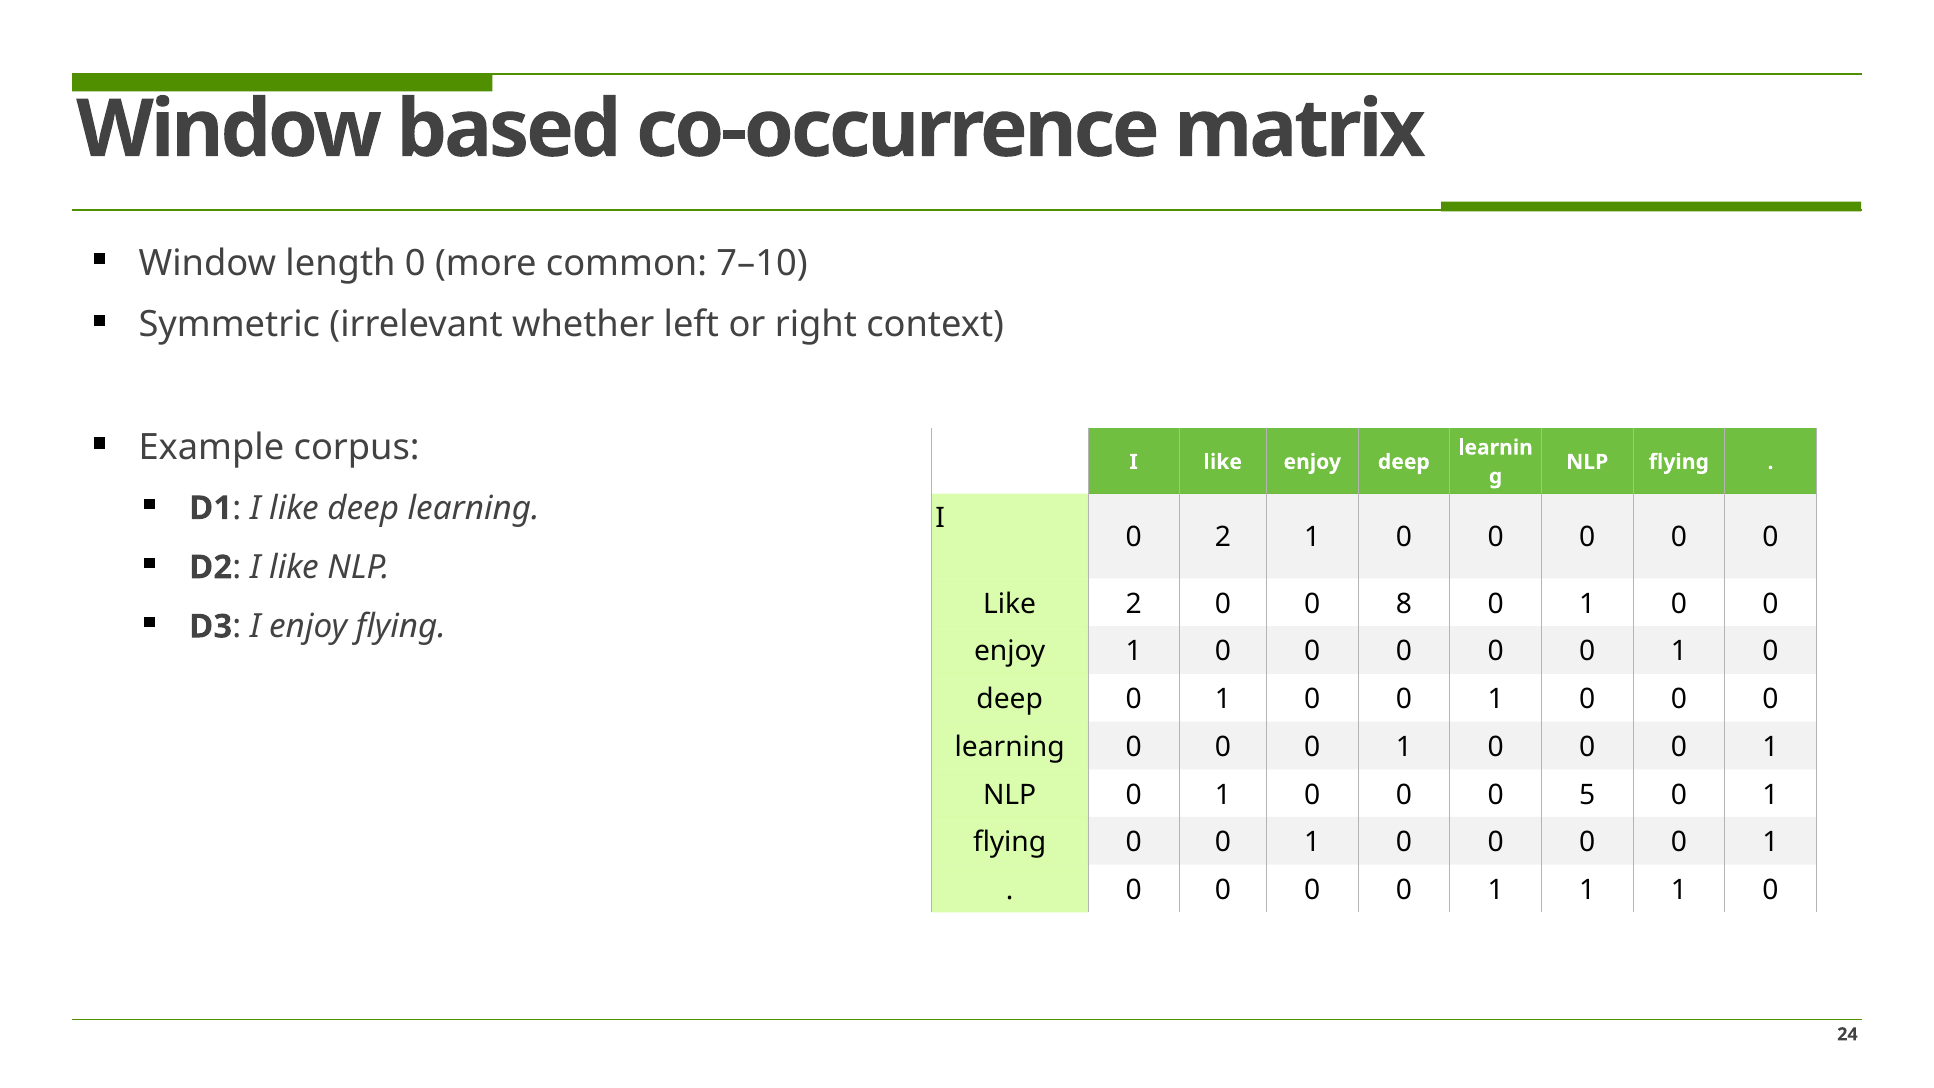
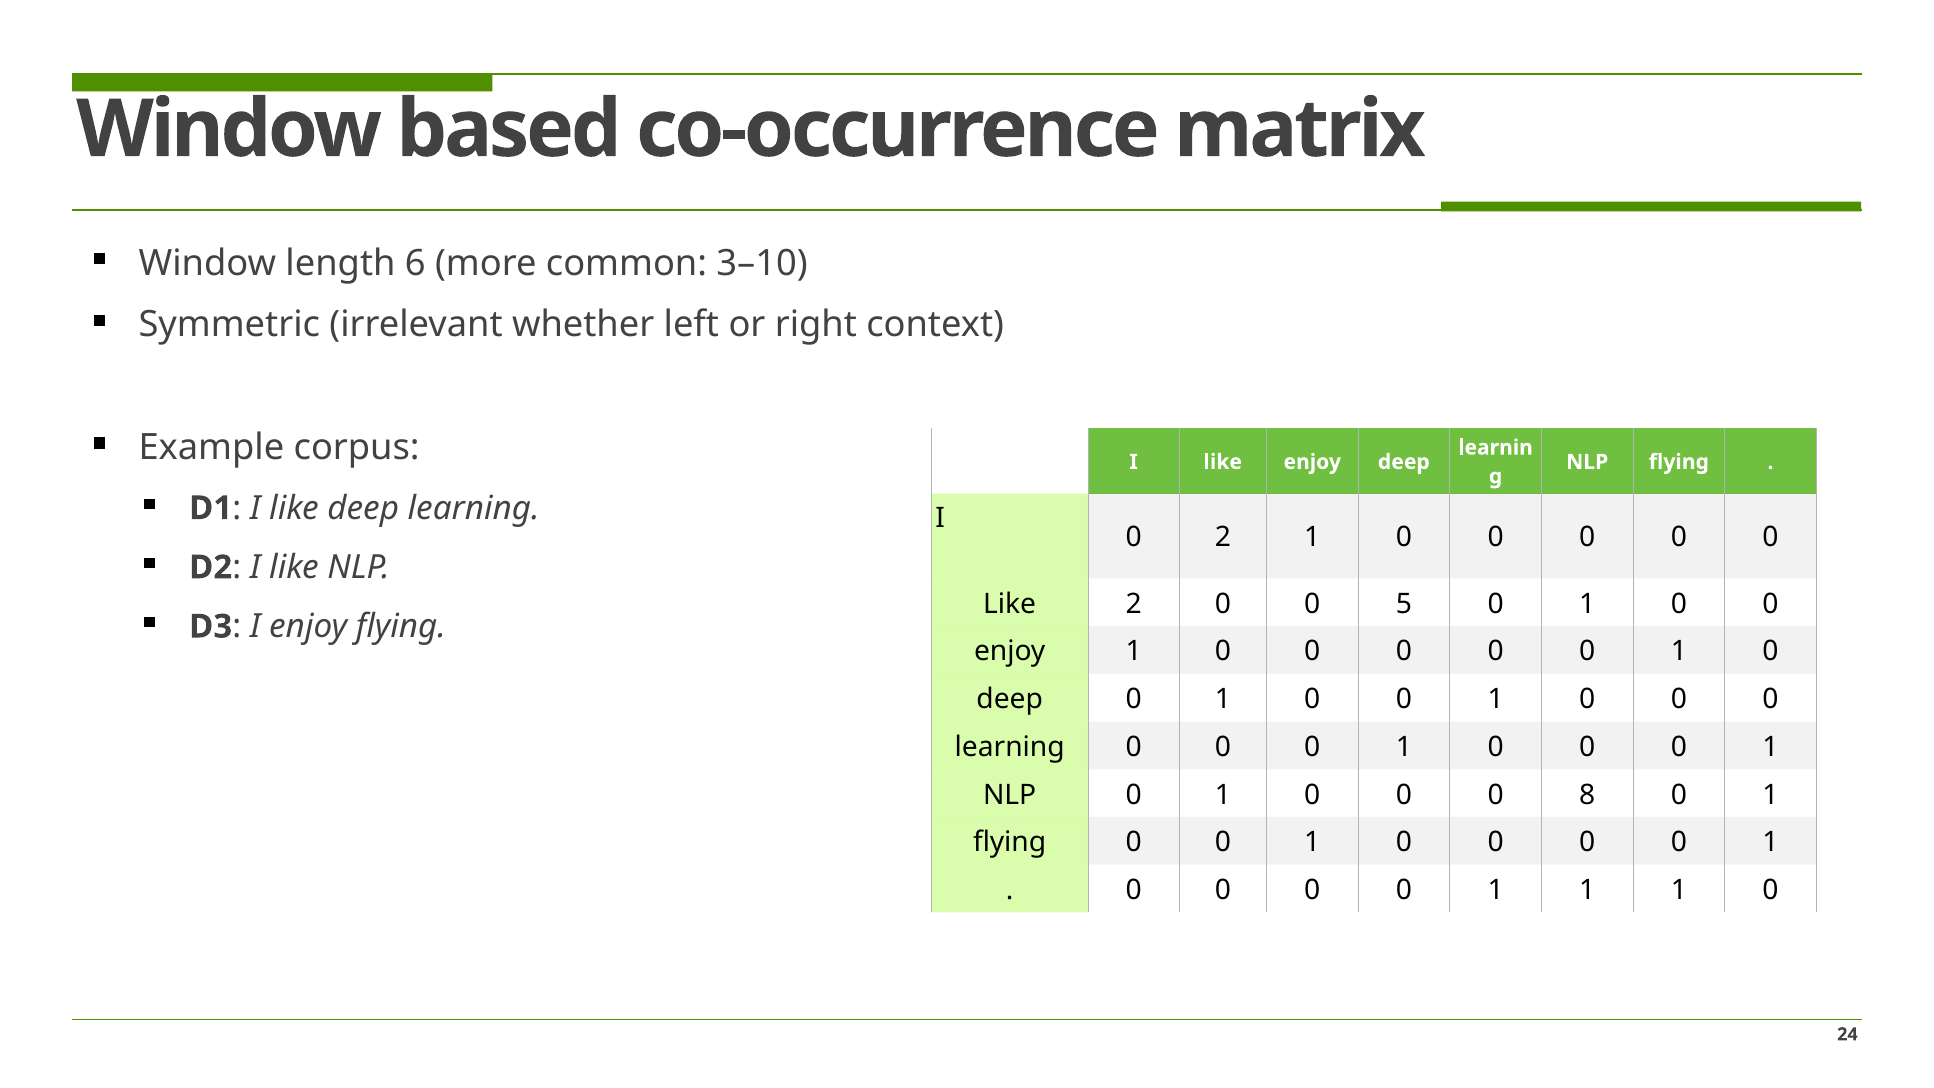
length 0: 0 -> 6 (415, 263)
7–10: 7–10 -> 3–10 (762, 263)
8: 8 -> 5 (1404, 604)
5: 5 -> 8 (1587, 795)
